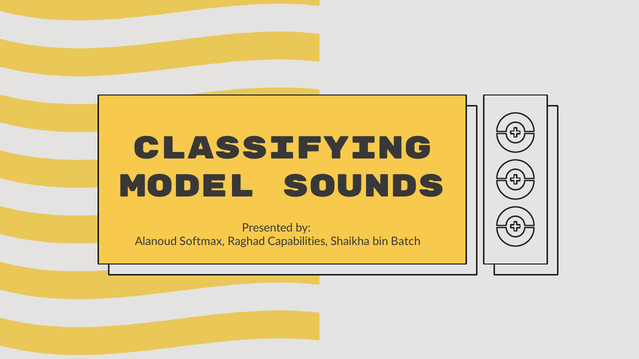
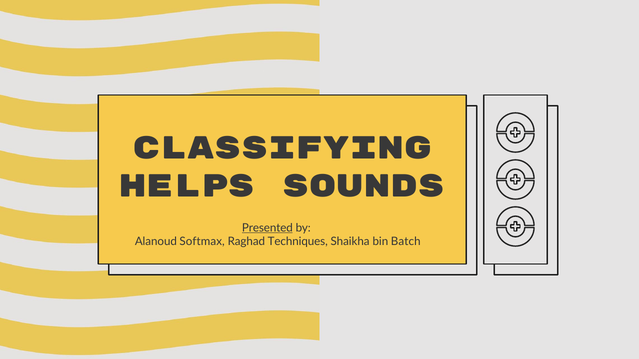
model: model -> helps (187, 187)
Presented underline: none -> present (267, 228)
Capabilities: Capabilities -> Techniques (298, 242)
